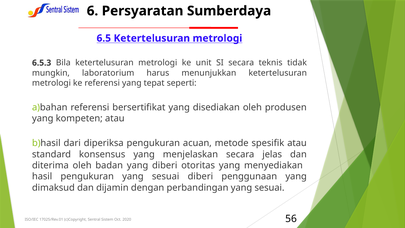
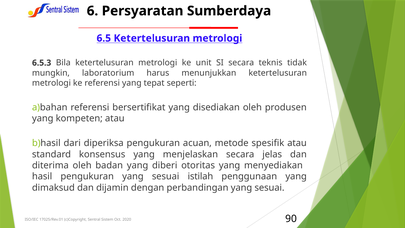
sesuai diberi: diberi -> istilah (200, 176)
56: 56 -> 90 (291, 219)
